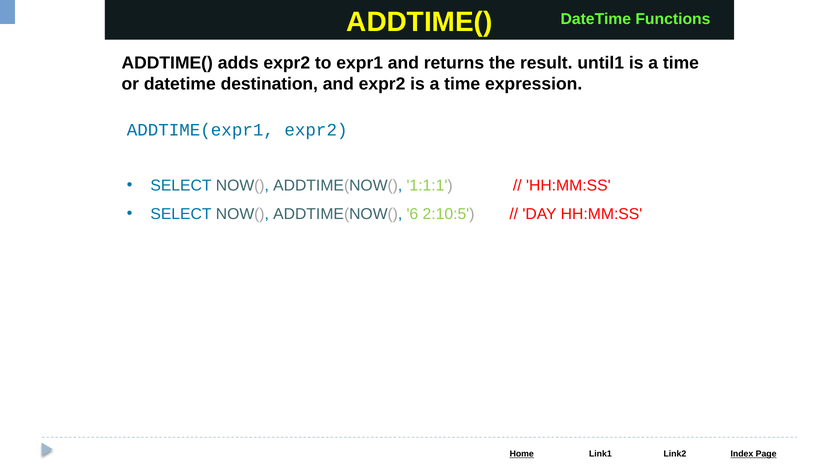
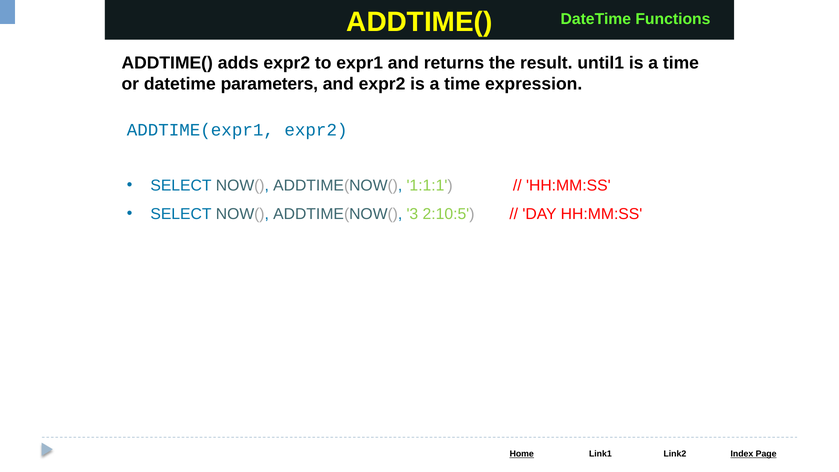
destination: destination -> parameters (269, 84)
6: 6 -> 3 (412, 214)
